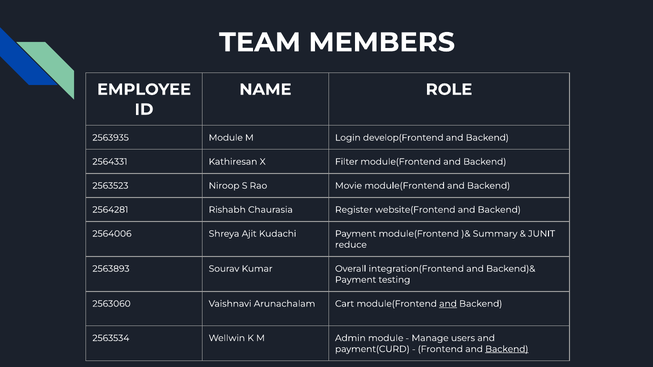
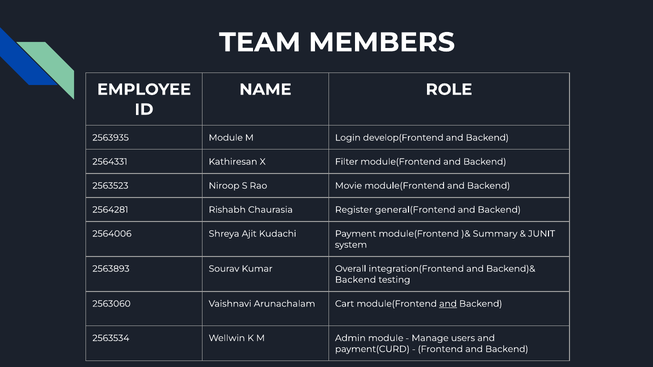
website(Frontend: website(Frontend -> general(Frontend (415, 210)
reduce: reduce -> system (351, 245)
Payment: Payment -> Backend (356, 280)
Backend underline: present -> none (507, 349)
